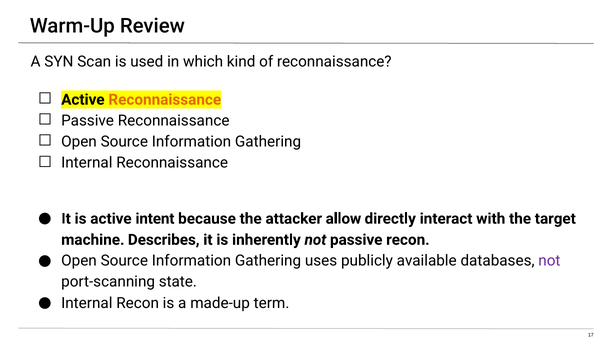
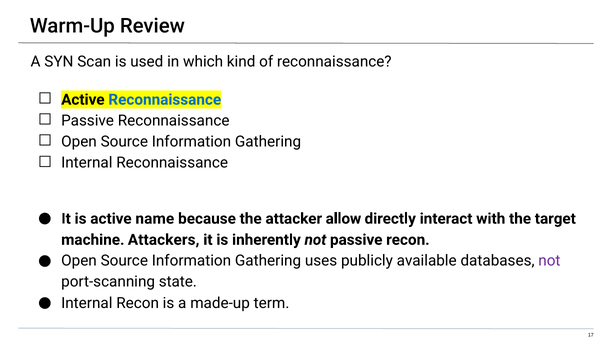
Reconnaissance colour: orange -> blue (165, 100)
intent: intent -> name (155, 219)
Describes: Describes -> Attackers (164, 240)
